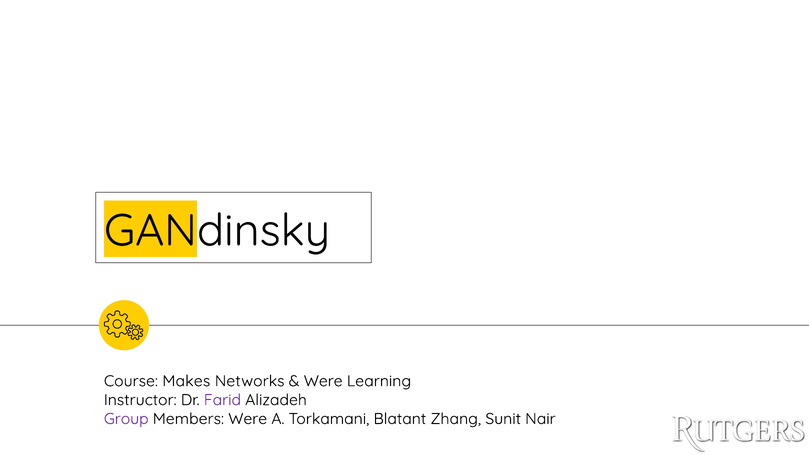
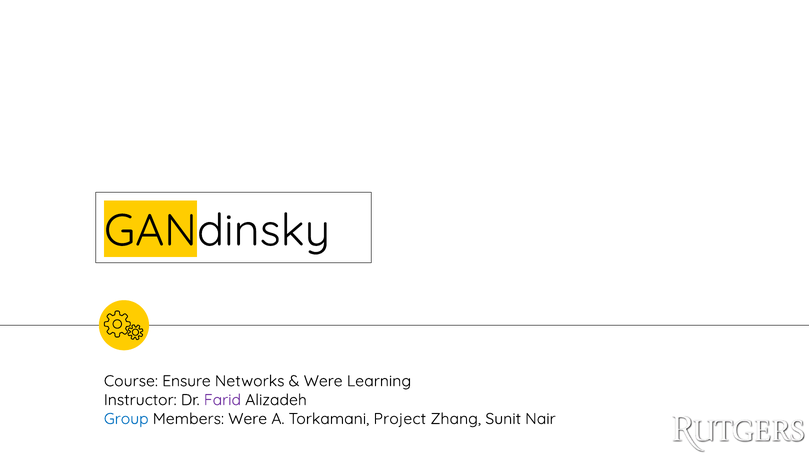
Makes: Makes -> Ensure (186, 381)
Group colour: purple -> blue (126, 419)
Blatant: Blatant -> Project (400, 419)
